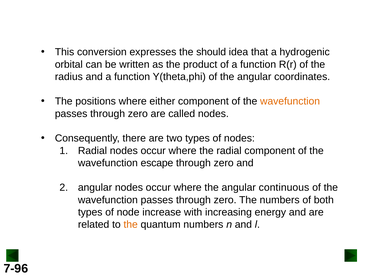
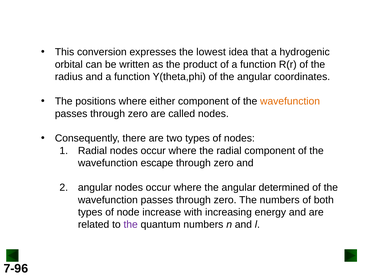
should: should -> lowest (211, 52)
continuous: continuous -> determined (284, 187)
the colour: orange -> purple (131, 224)
